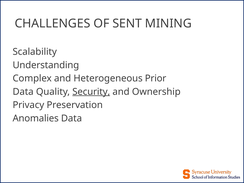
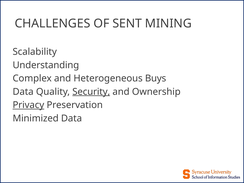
Prior: Prior -> Buys (156, 78)
Privacy underline: none -> present (28, 105)
Anomalies: Anomalies -> Minimized (36, 118)
